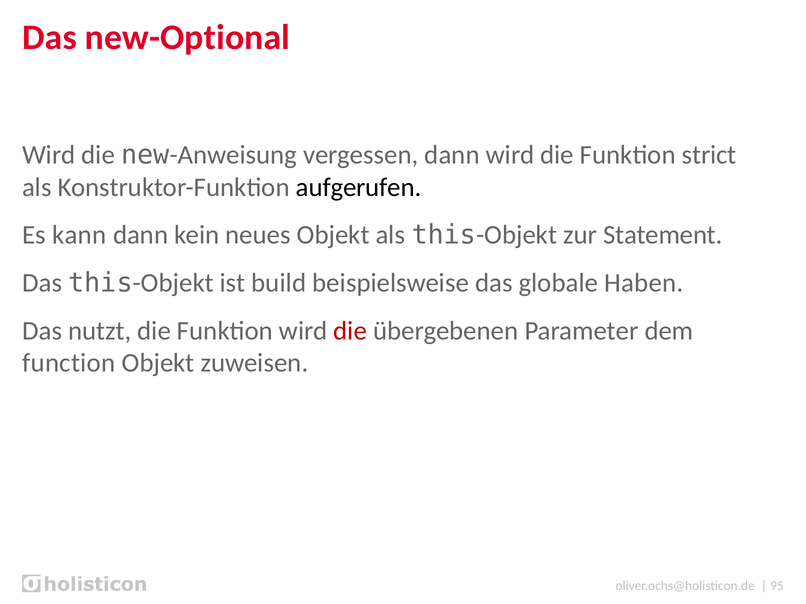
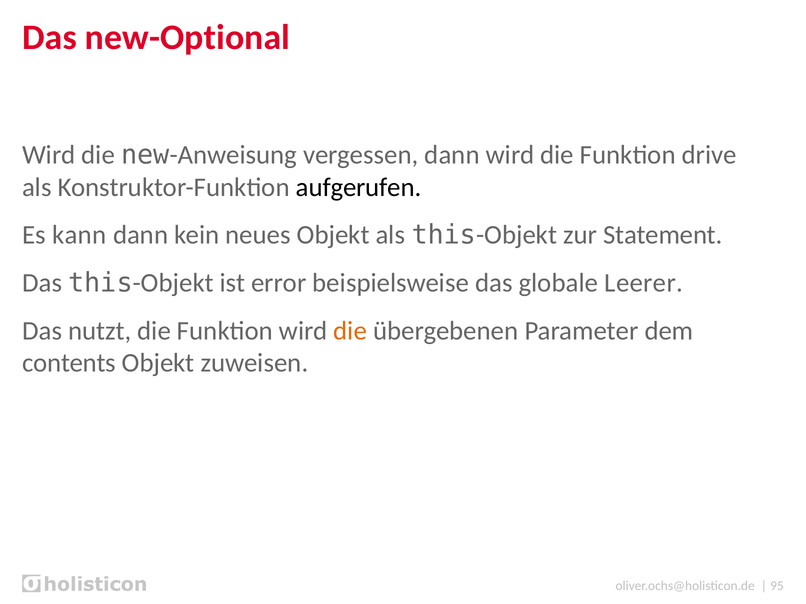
strict: strict -> drive (709, 155)
build: build -> error (279, 283)
Haben: Haben -> Leerer (644, 283)
die colour: red -> orange (350, 331)
function: function -> contents (69, 363)
